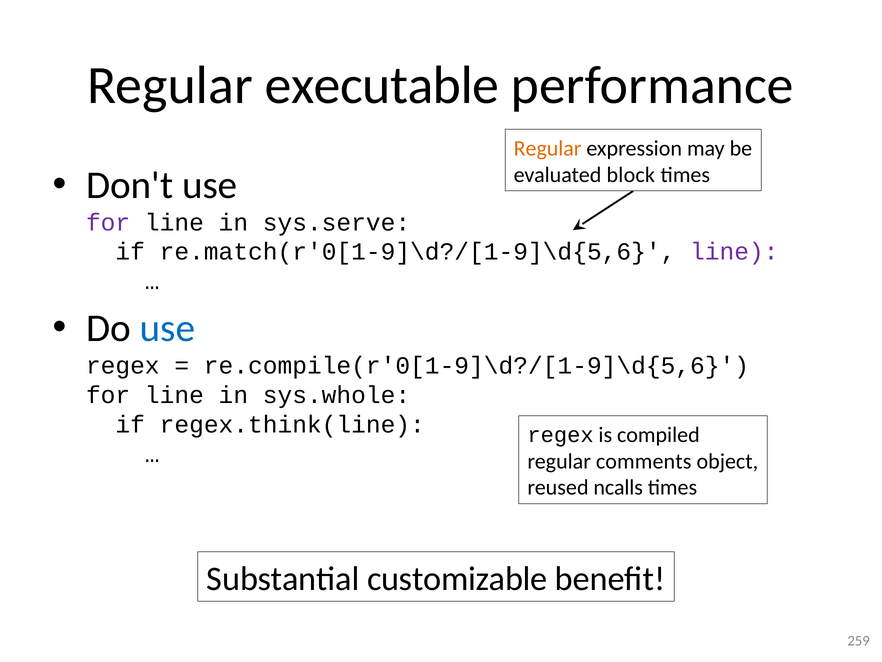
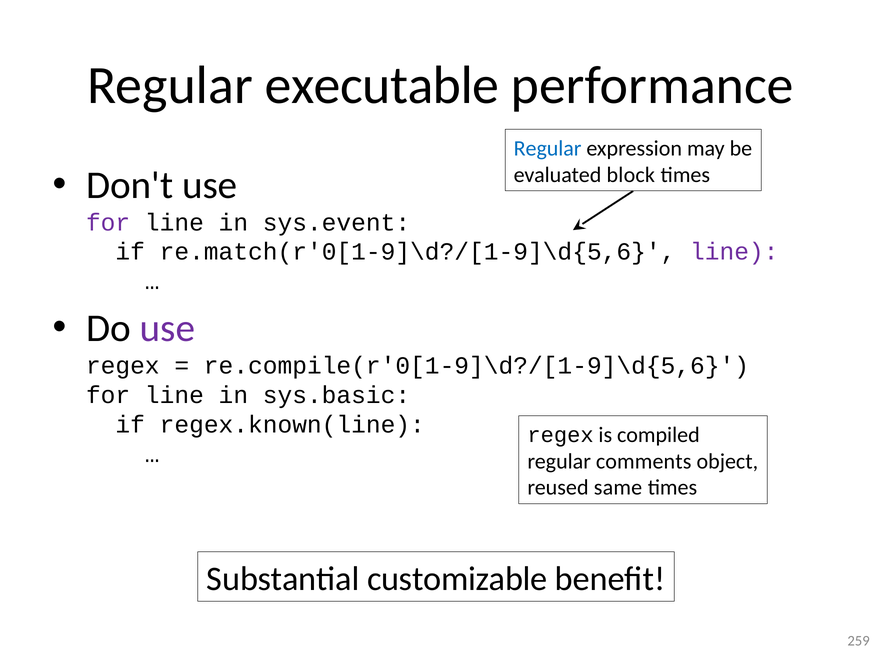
Regular colour: orange -> blue (548, 148)
sys.serve: sys.serve -> sys.event (336, 222)
use colour: blue -> purple (167, 328)
sys.whole: sys.whole -> sys.basic (336, 395)
regex.think(line: regex.think(line -> regex.known(line (292, 424)
ncalls: ncalls -> same (618, 487)
